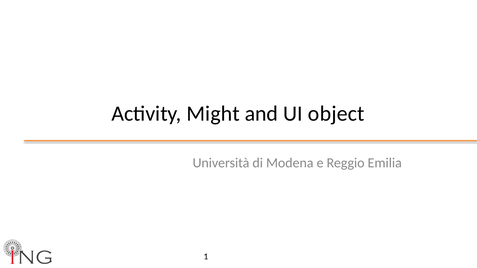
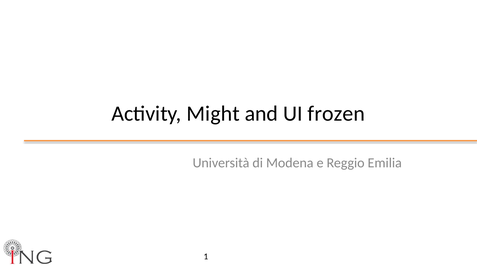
object: object -> frozen (336, 114)
